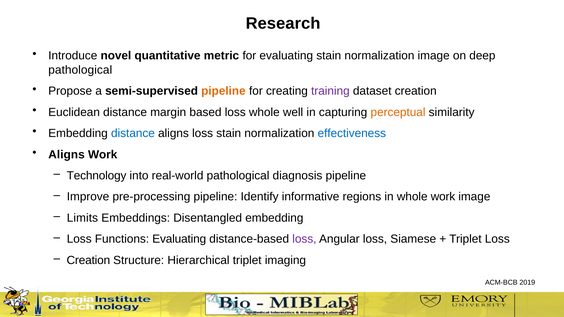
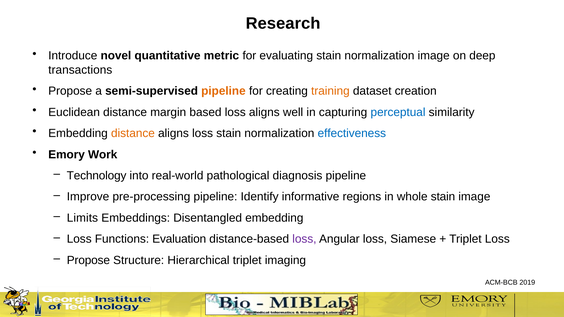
pathological: pathological -> transactions (80, 70)
training colour: purple -> orange (330, 91)
loss whole: whole -> aligns (264, 112)
perceptual colour: orange -> blue (398, 112)
distance colour: blue -> orange (133, 133)
Aligns: Aligns -> Emory (67, 155)
whole work: work -> stain (443, 197)
Functions Evaluating: Evaluating -> Evaluation (179, 239)
Creation: Creation -> Propose (88, 260)
